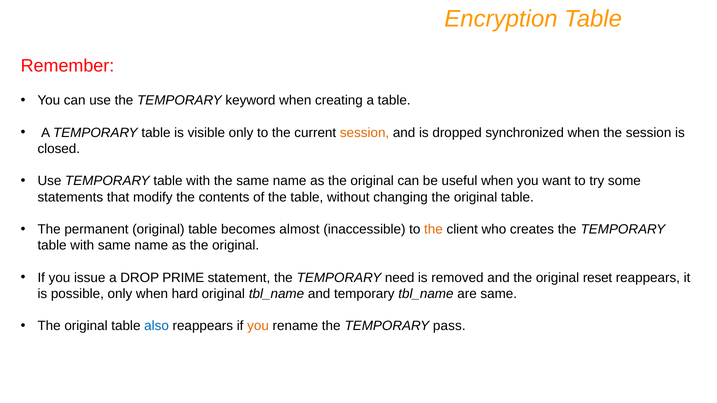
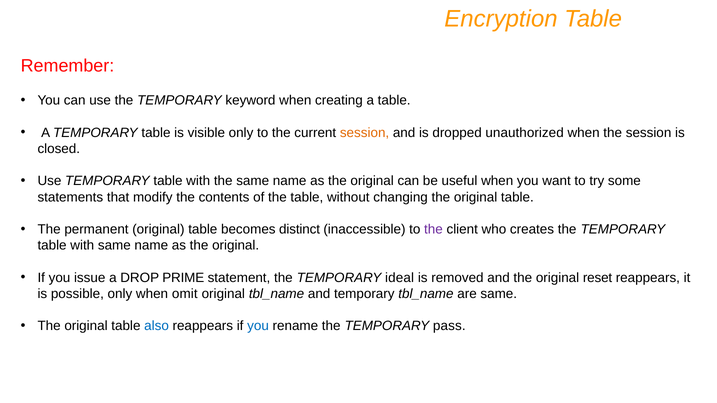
synchronized: synchronized -> unauthorized (525, 133)
almost: almost -> distinct (300, 229)
the colour: orange -> purple (433, 229)
need: need -> ideal (400, 278)
hard: hard -> omit (185, 294)
you colour: orange -> blue (258, 326)
